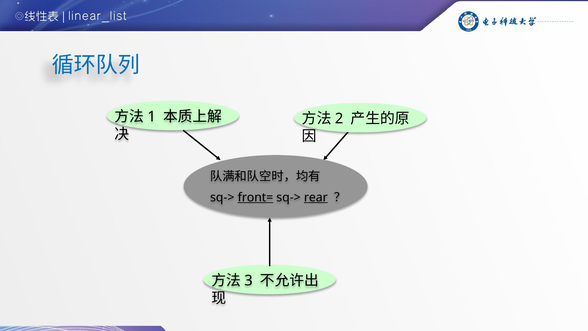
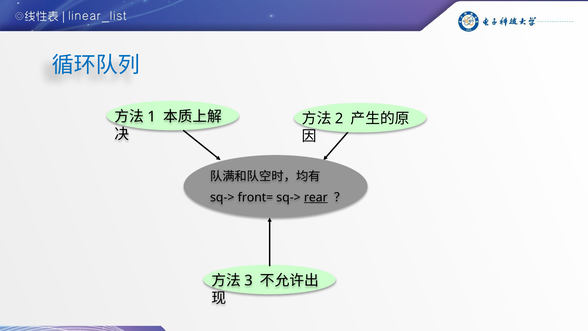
front= underline: present -> none (255, 197)
